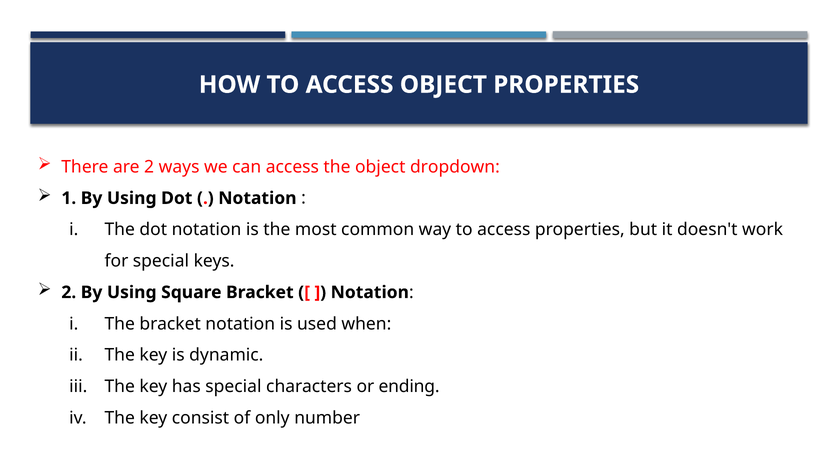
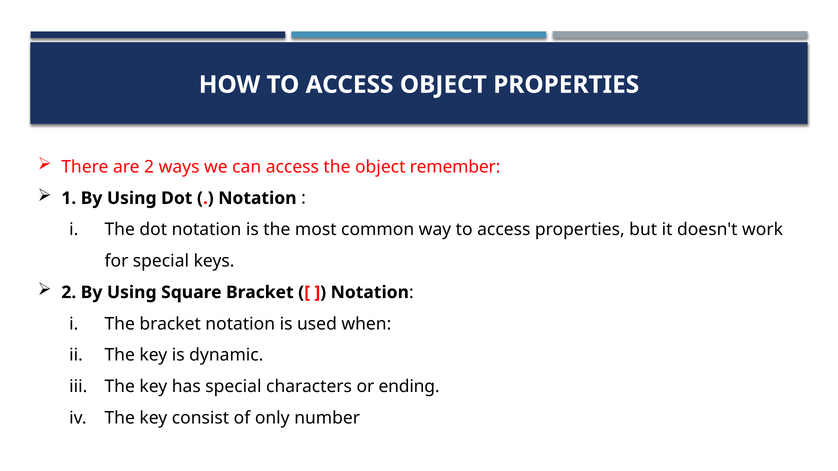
dropdown: dropdown -> remember (455, 167)
